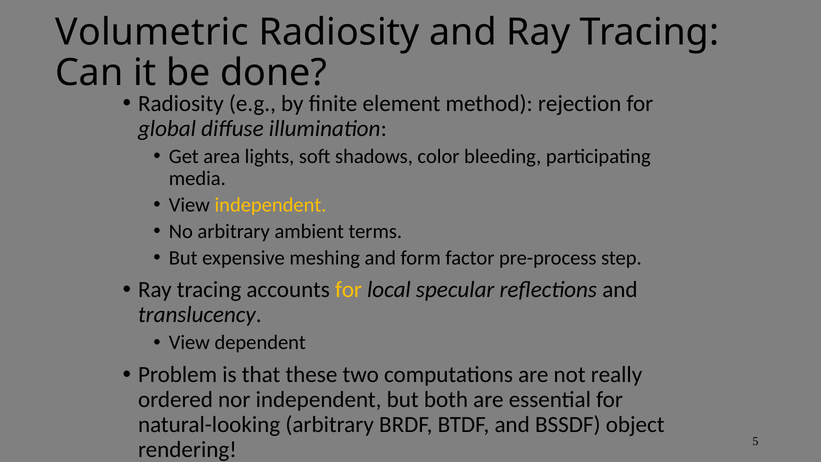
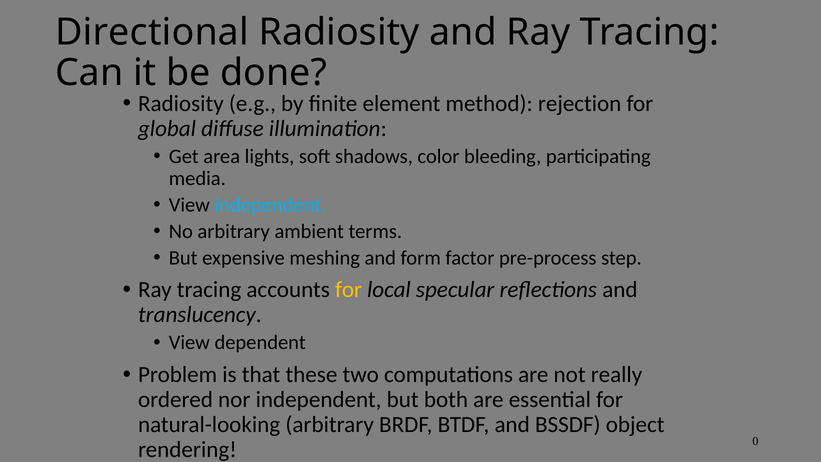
Volumetric: Volumetric -> Directional (152, 32)
independent colour: yellow -> light blue (270, 205)
5: 5 -> 0 (755, 441)
